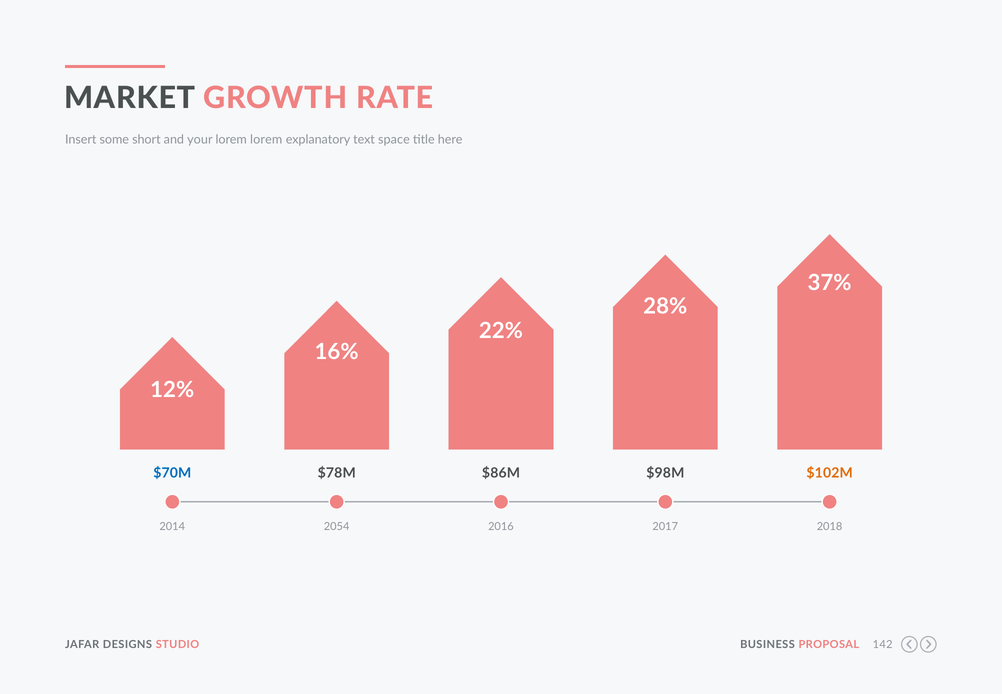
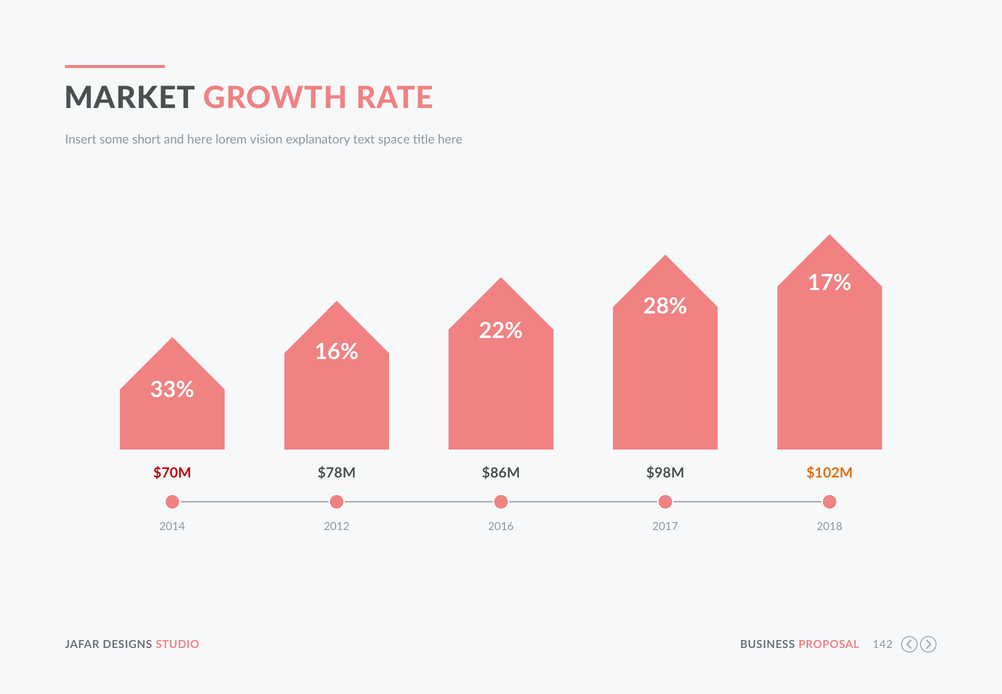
and your: your -> here (200, 139)
lorem lorem: lorem -> vision (266, 139)
37%: 37% -> 17% (830, 283)
12%: 12% -> 33% (172, 390)
$70M colour: blue -> red (172, 473)
2054: 2054 -> 2012 (337, 526)
